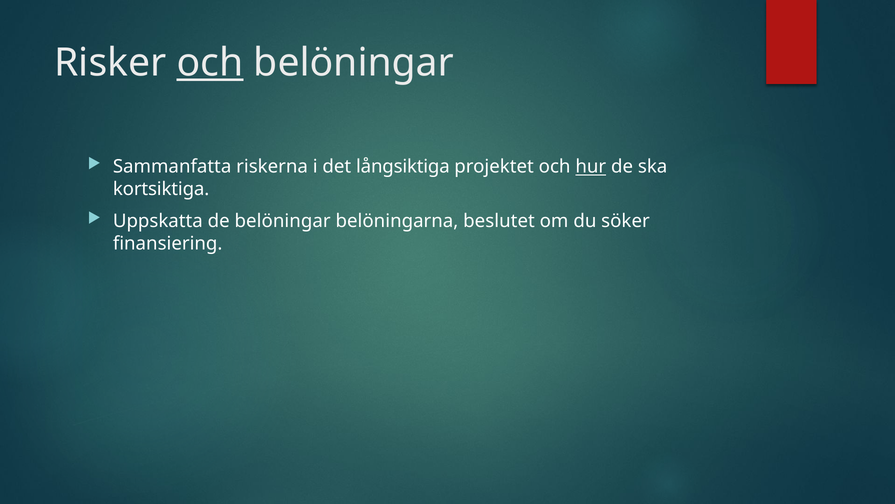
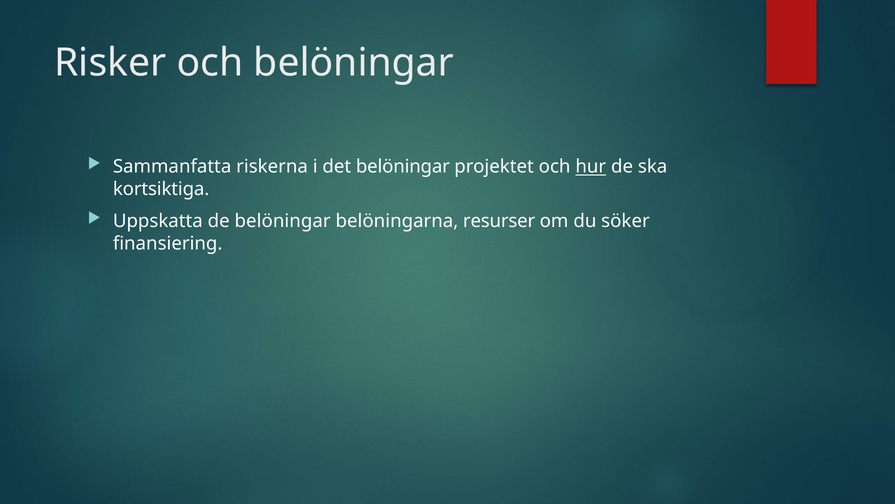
och underline: present -> none (210, 63)
det långsiktiga: långsiktiga -> belöningar (403, 167)
beslutet: beslutet -> resurser (499, 221)
